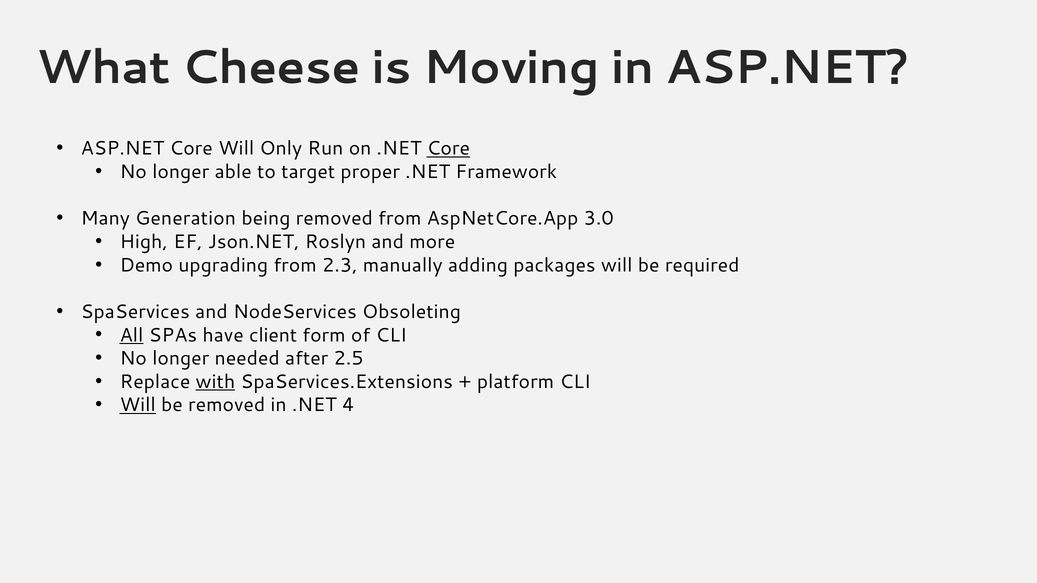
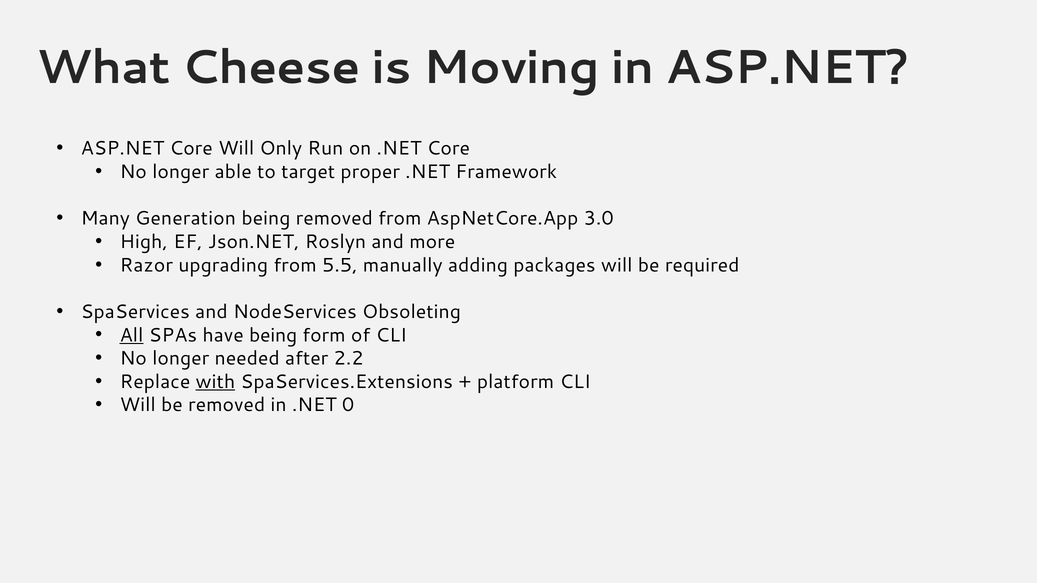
Core underline: present -> none (448, 149)
Demo: Demo -> Razor (146, 265)
2.3: 2.3 -> 5.5 (340, 265)
have client: client -> being (273, 335)
2.5: 2.5 -> 2.2 (349, 359)
Will underline: present -> none (138, 405)
4: 4 -> 0 (348, 405)
